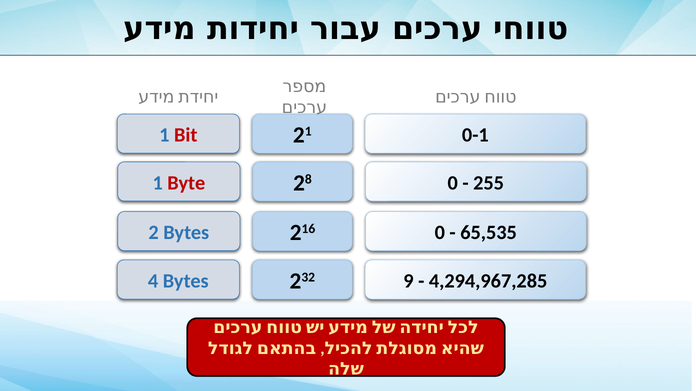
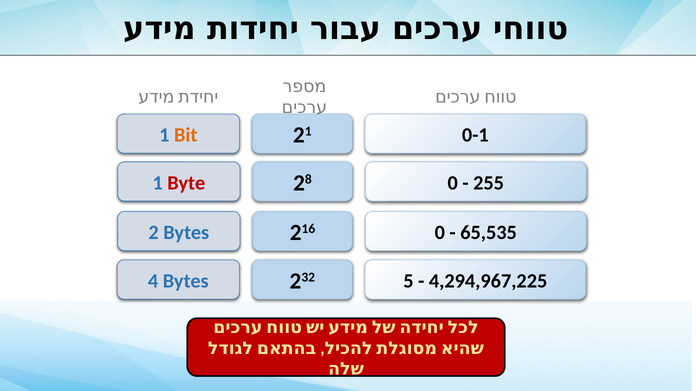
Bit colour: red -> orange (186, 135)
9: 9 -> 5 (408, 281)
4,294,967,285: 4,294,967,285 -> 4,294,967,225 (488, 281)
